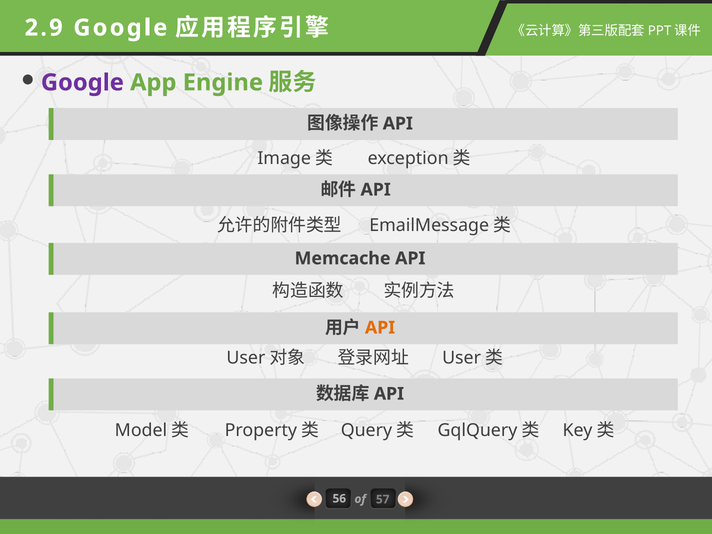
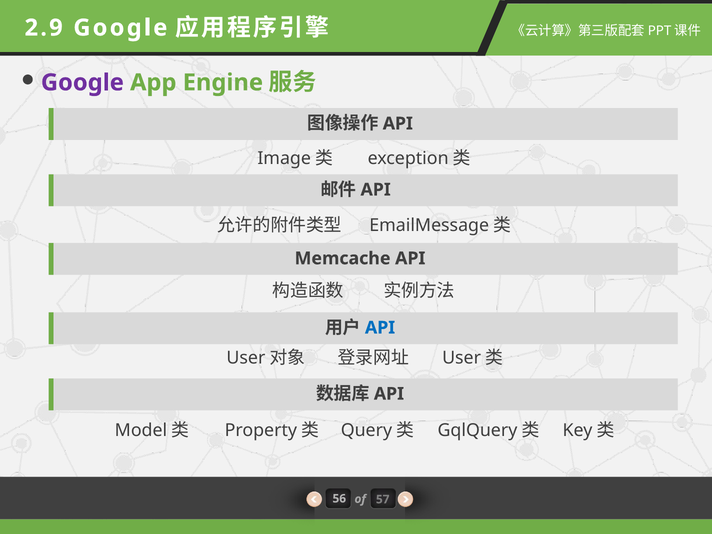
API colour: orange -> blue (380, 328)
